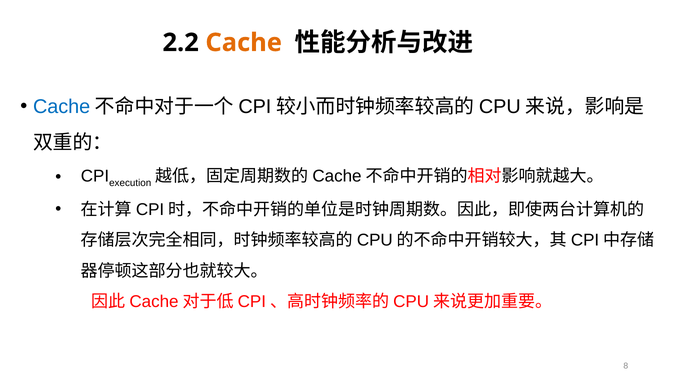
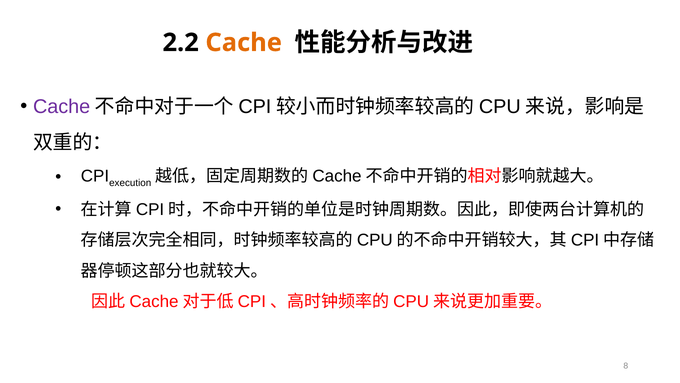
Cache colour: blue -> purple (62, 107)
